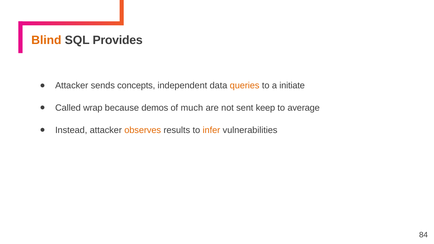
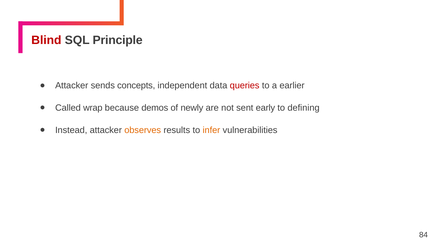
Blind colour: orange -> red (46, 40)
Provides: Provides -> Principle (118, 40)
queries colour: orange -> red (245, 86)
initiate: initiate -> earlier (292, 86)
much: much -> newly (192, 108)
keep: keep -> early (265, 108)
average: average -> defining (304, 108)
